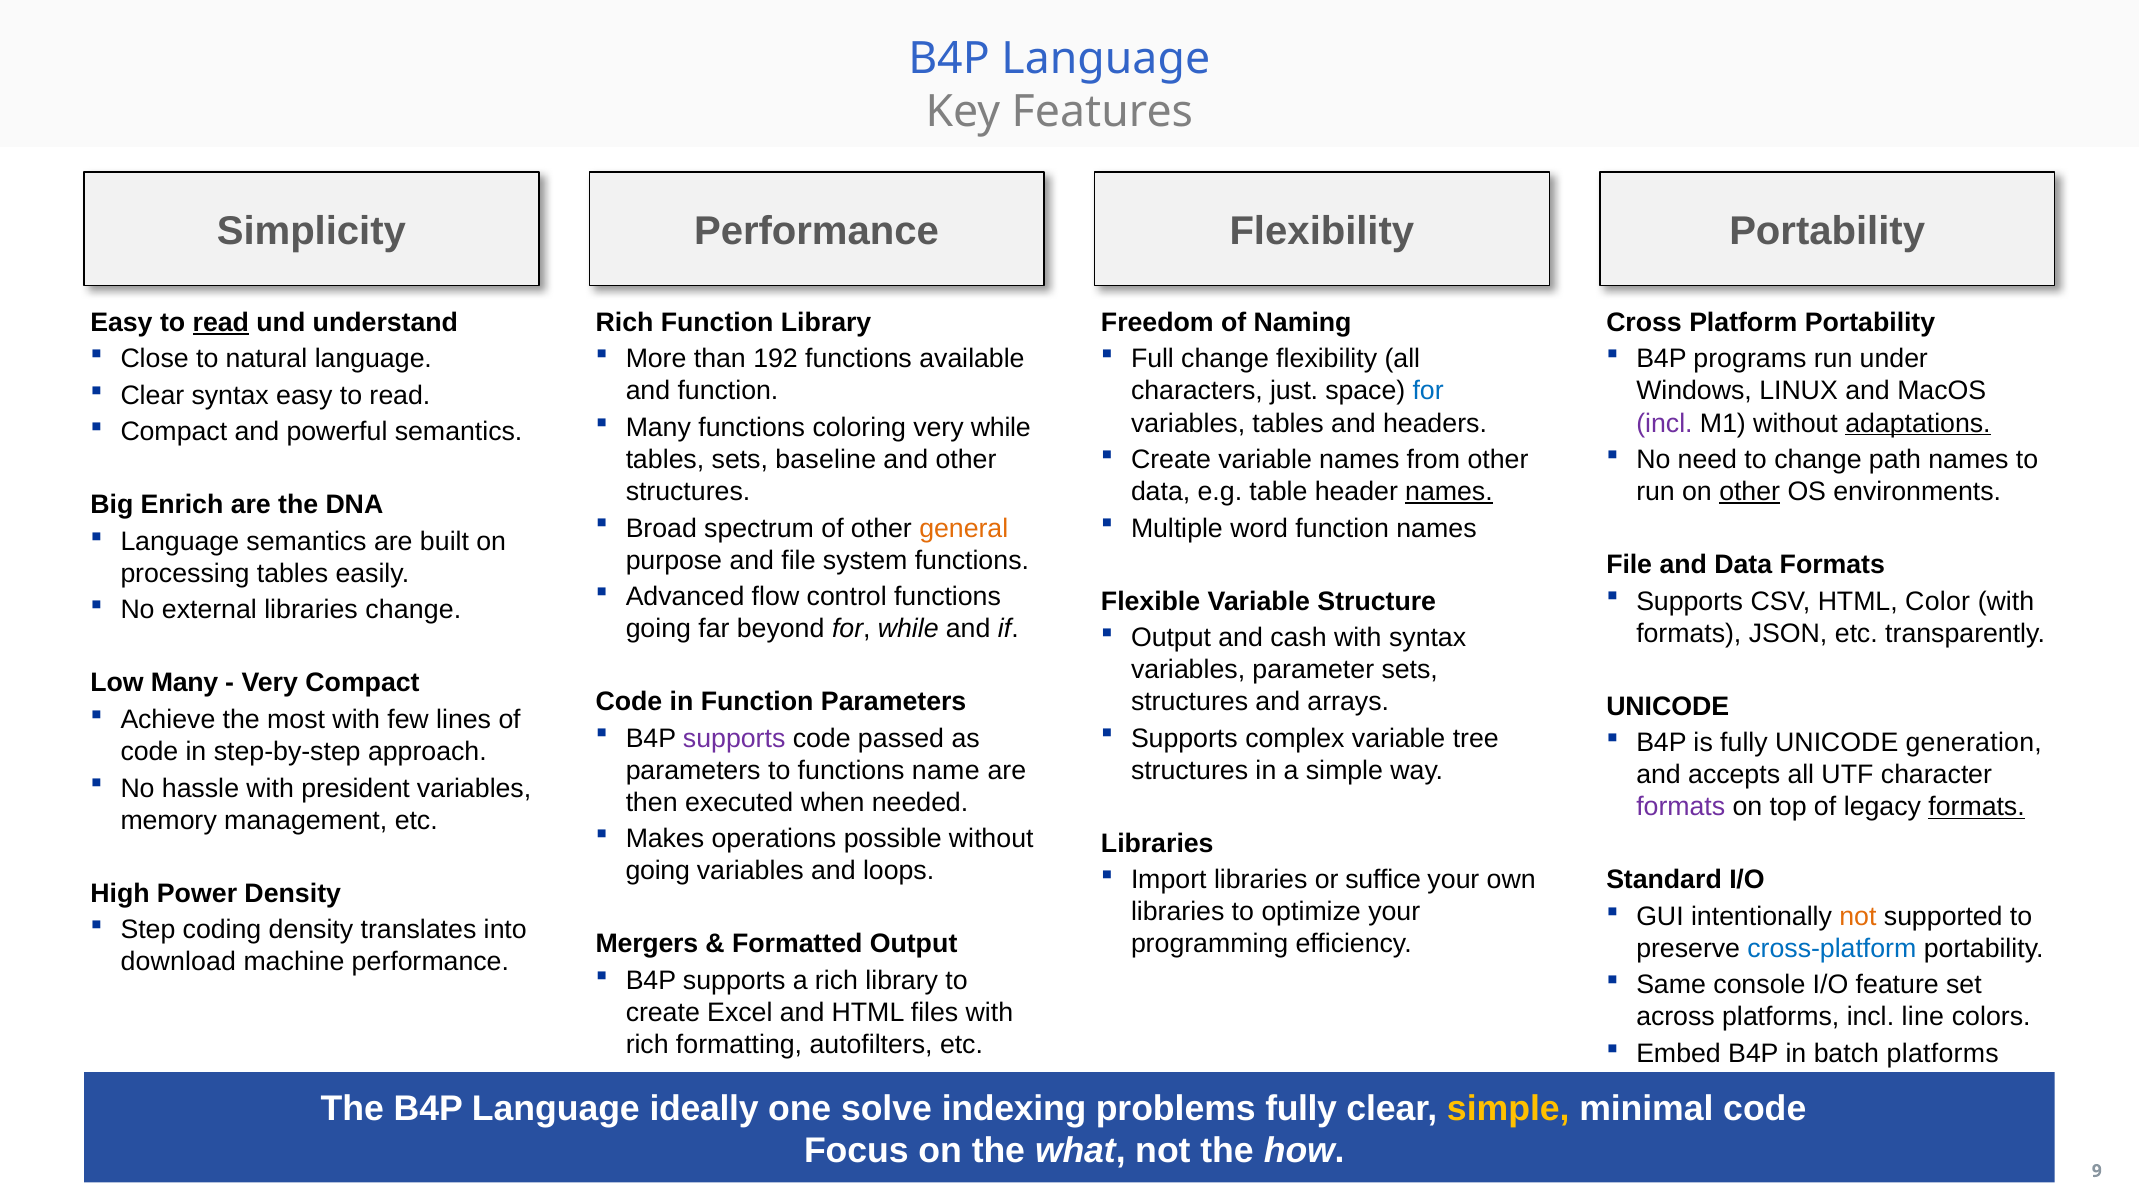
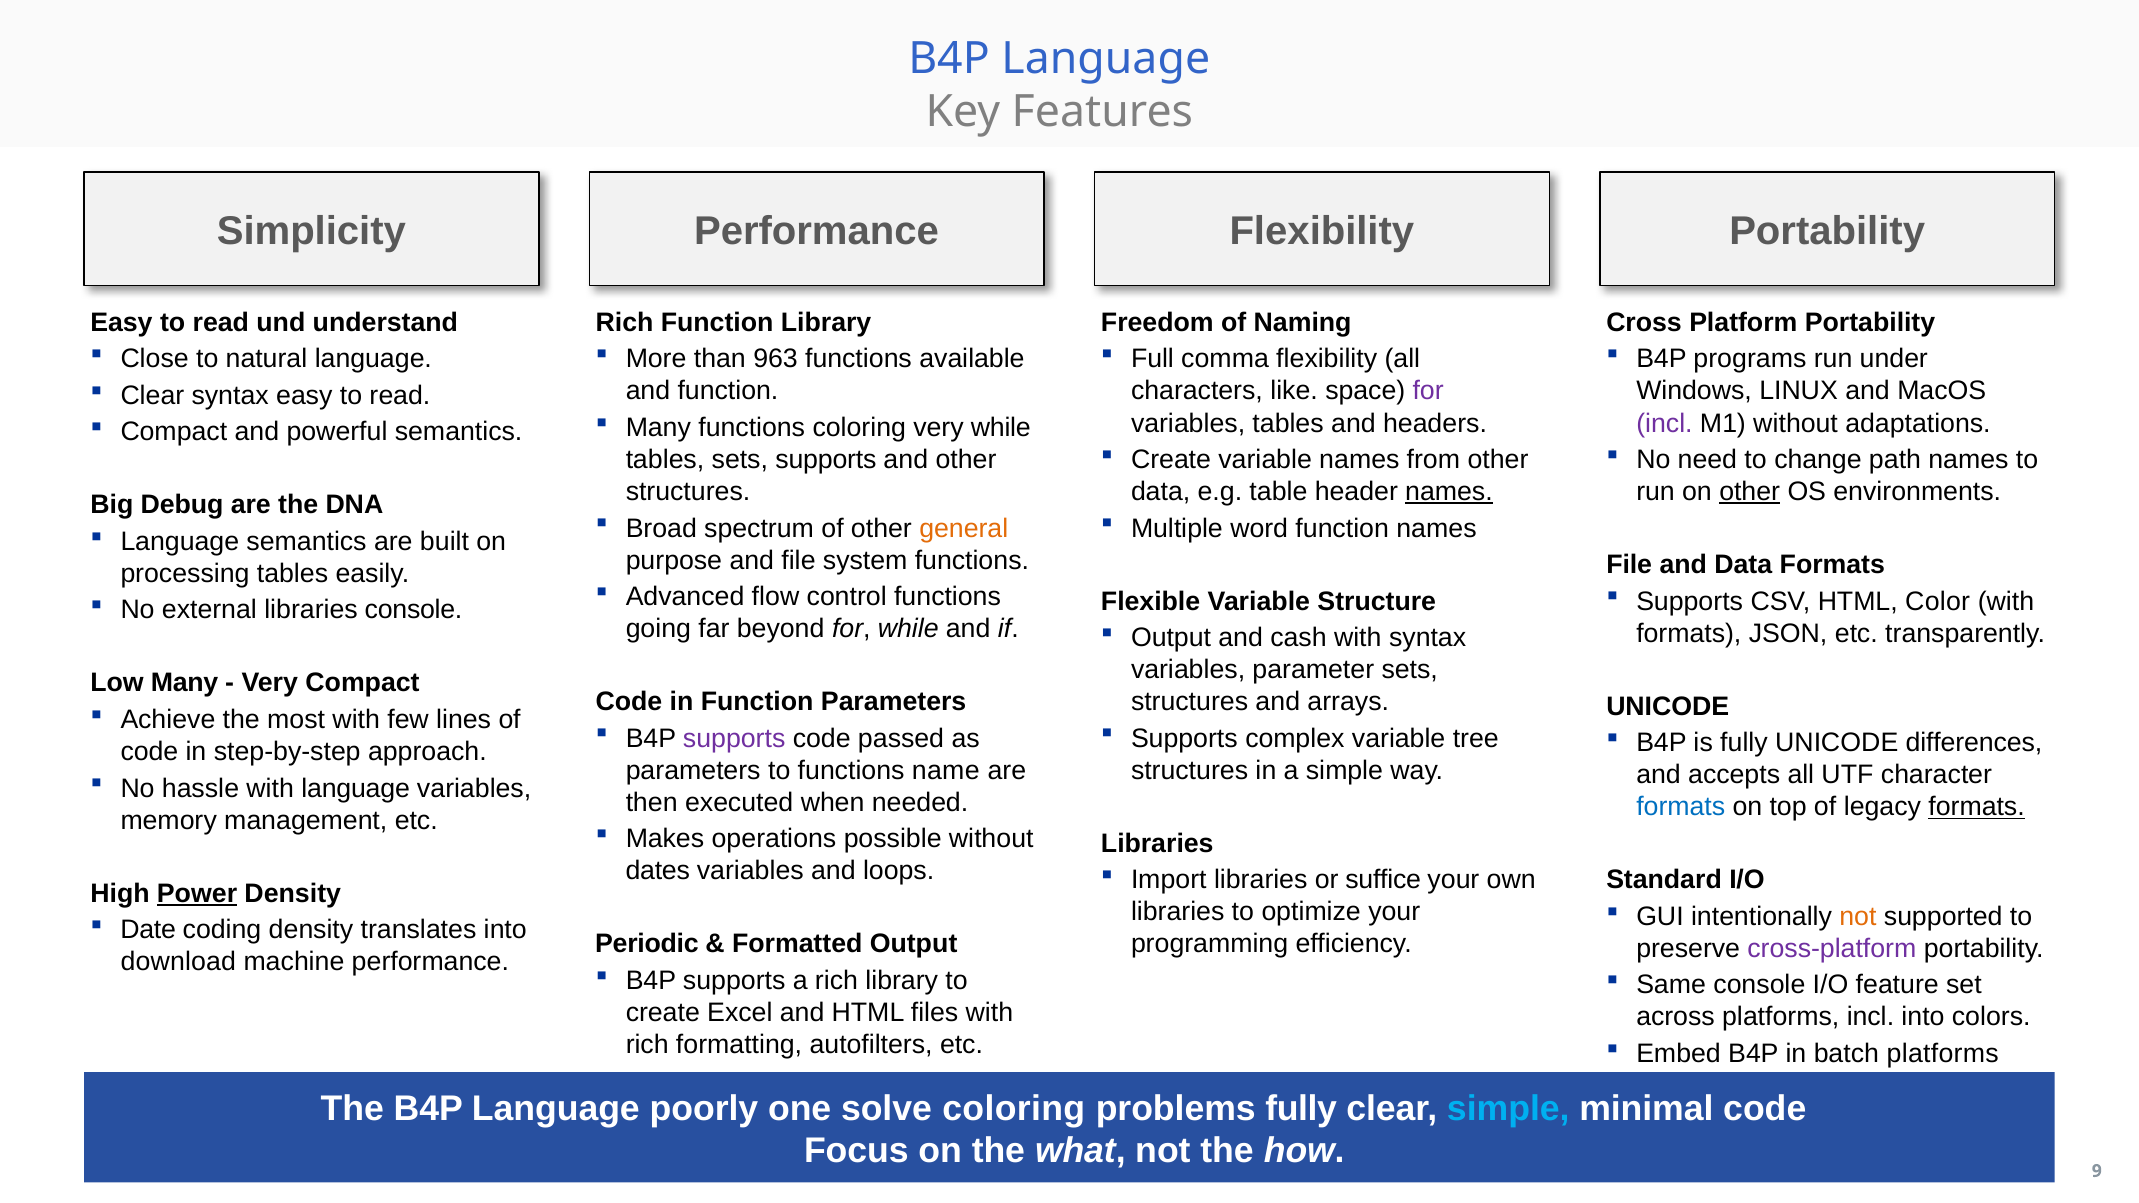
read underline: present -> none (221, 323)
192: 192 -> 963 (776, 359)
Full change: change -> comma (1225, 359)
just: just -> like (1294, 391)
for colour: blue -> purple (1428, 391)
adaptations underline: present -> none (1918, 423)
sets baseline: baseline -> supports (826, 460)
Enrich: Enrich -> Debug (182, 505)
libraries change: change -> console (414, 610)
generation: generation -> differences (1974, 743)
with president: president -> language (356, 788)
formats colour: purple -> blue (1681, 807)
going: going -> dates (658, 871)
Power underline: none -> present (197, 893)
Step: Step -> Date (148, 930)
Mergers: Mergers -> Periodic (647, 944)
cross-platform colour: blue -> purple (1832, 949)
incl line: line -> into (1923, 1017)
ideally: ideally -> poorly (704, 1108)
solve indexing: indexing -> coloring (1014, 1108)
simple colour: yellow -> light blue (1508, 1108)
